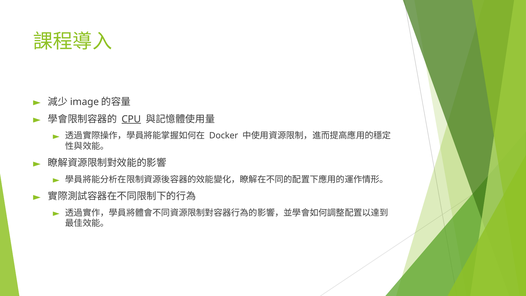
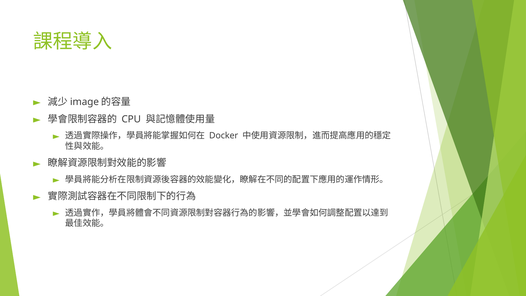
CPU underline: present -> none (131, 119)
